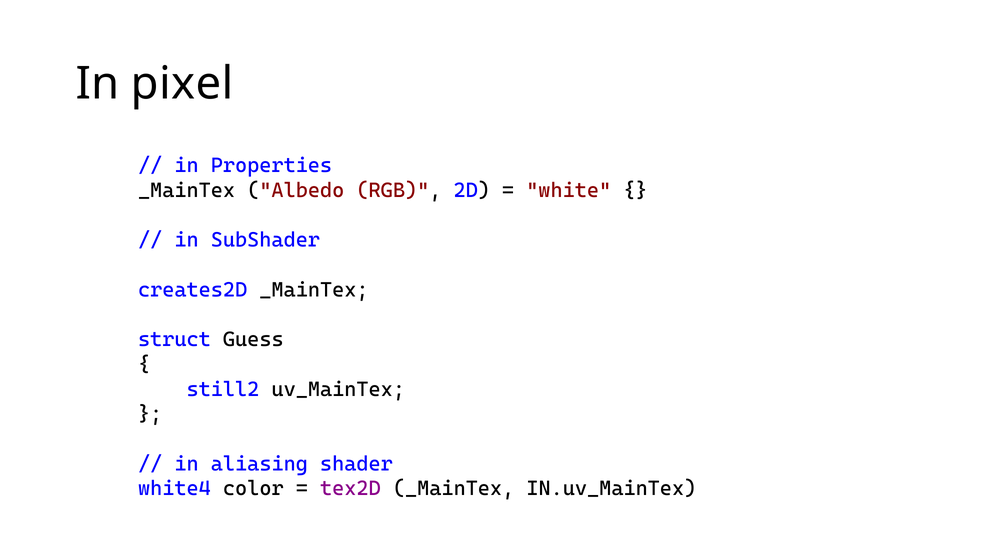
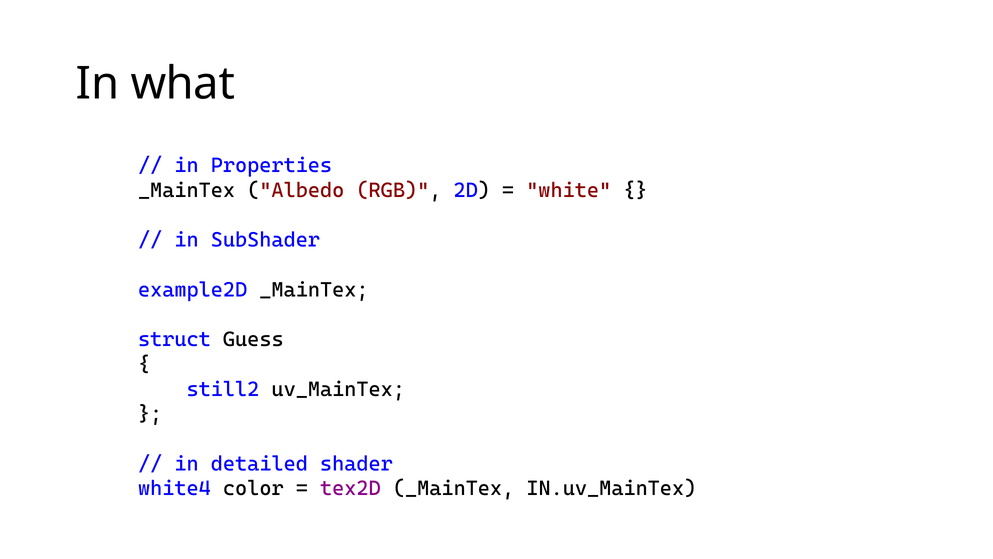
pixel: pixel -> what (183, 83)
creates2D: creates2D -> example2D (193, 290)
aliasing: aliasing -> detailed (259, 463)
